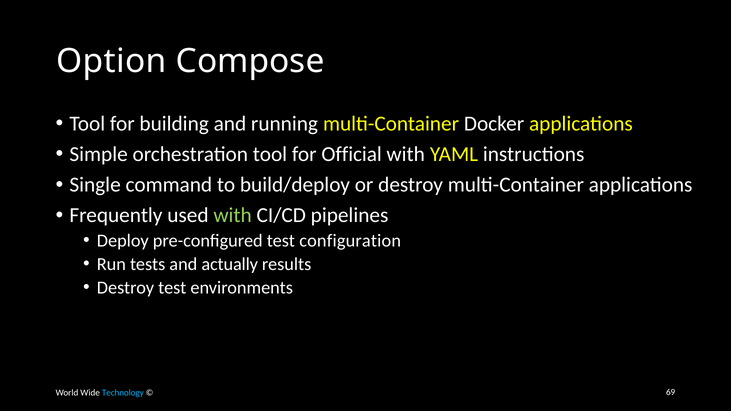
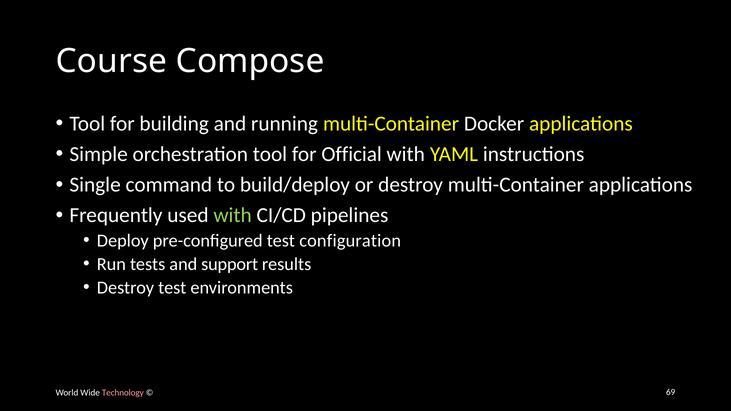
Option: Option -> Course (111, 61)
actually: actually -> support (230, 264)
Technology colour: light blue -> pink (123, 393)
